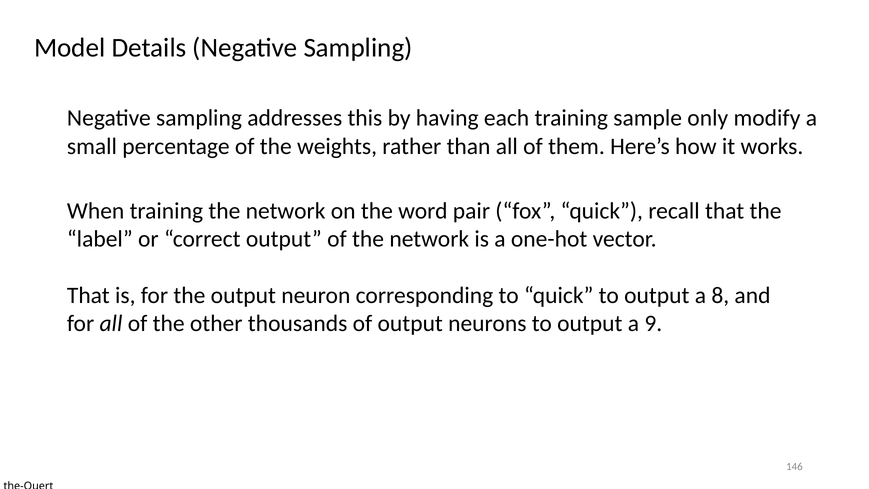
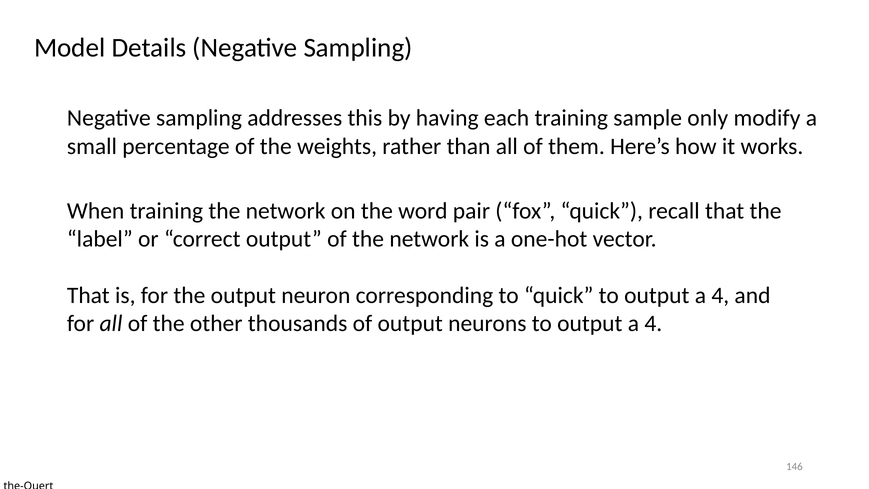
8: 8 -> 4 (720, 295)
9: 9 -> 4 (653, 324)
